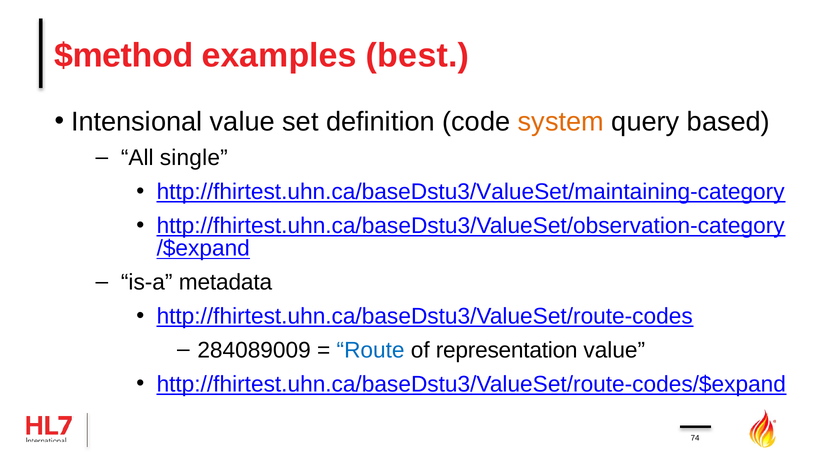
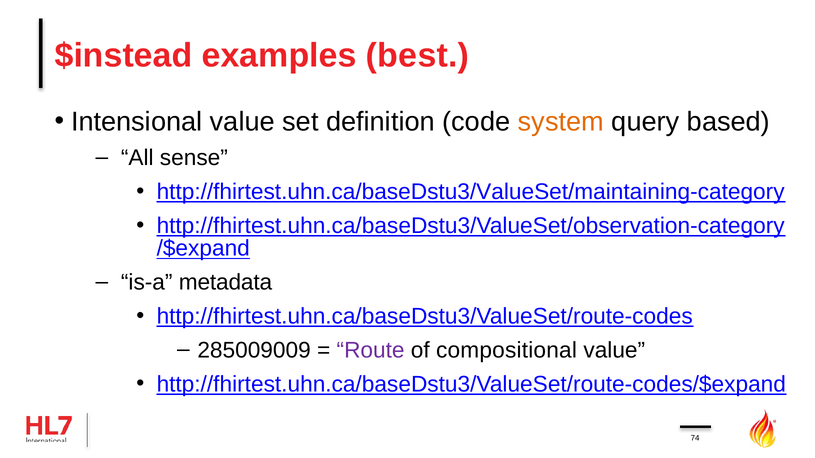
$method: $method -> $instead (124, 56)
single: single -> sense (194, 158)
284089009: 284089009 -> 285009009 (254, 351)
Route colour: blue -> purple (371, 351)
representation: representation -> compositional (506, 351)
